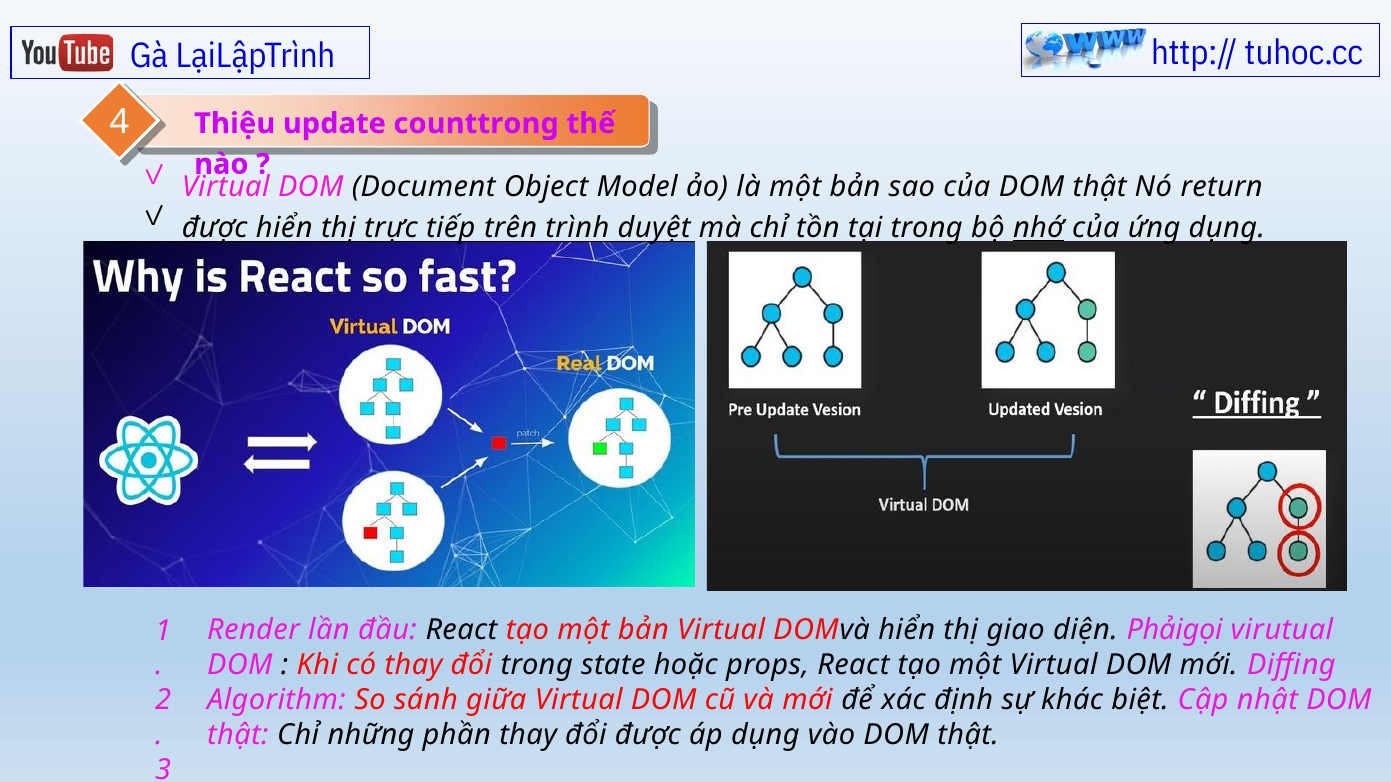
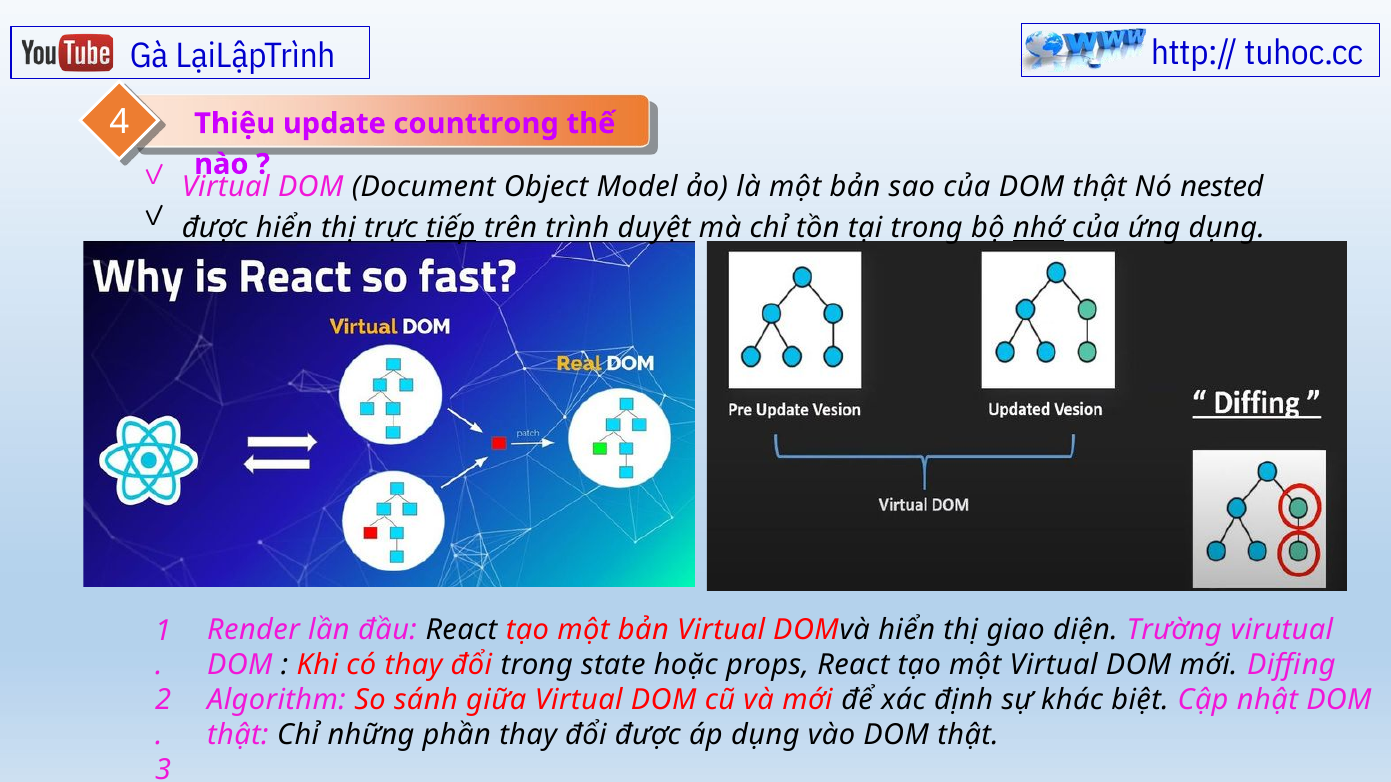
return: return -> nested (1222, 187)
tiếp underline: none -> present (451, 228)
Phảigọi: Phảigọi -> Trường (1174, 631)
